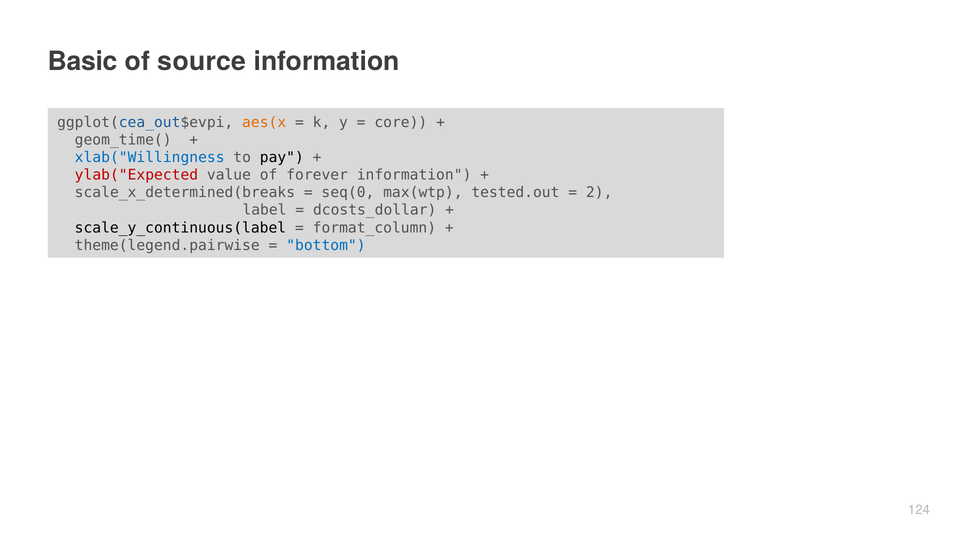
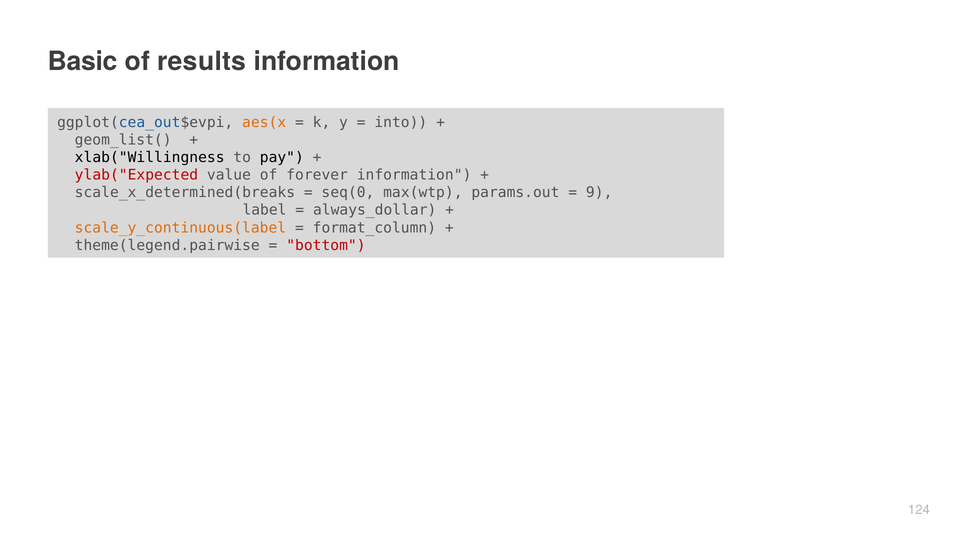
source: source -> results (202, 62)
core: core -> into (401, 122)
geom_time(: geom_time( -> geom_list( (123, 140)
xlab("Willingness colour: blue -> black (150, 157)
tested.out: tested.out -> params.out (515, 193)
2: 2 -> 9 (599, 193)
dcosts_dollar: dcosts_dollar -> always_dollar (375, 210)
scale_y_continuous(label colour: black -> orange (180, 228)
bottom colour: blue -> red (326, 245)
